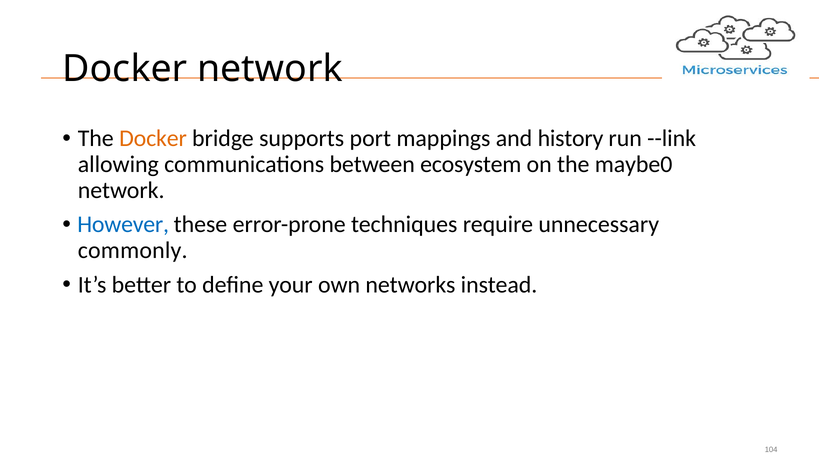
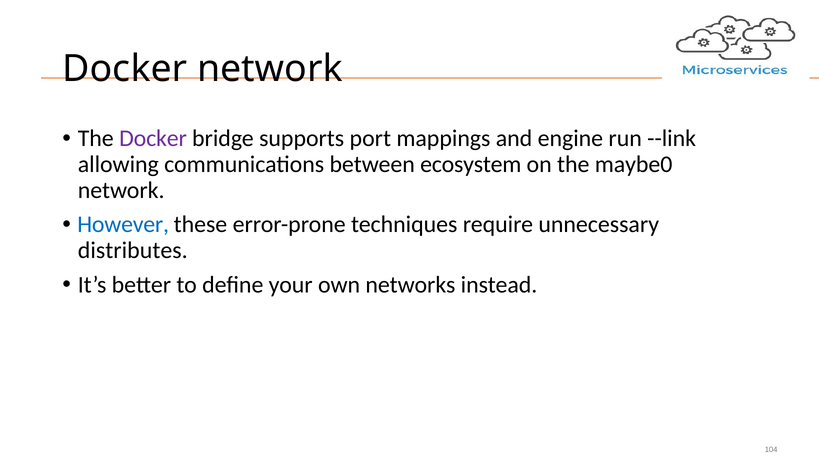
Docker colour: orange -> purple (153, 138)
history: history -> engine (570, 138)
commonly: commonly -> distributes (133, 250)
